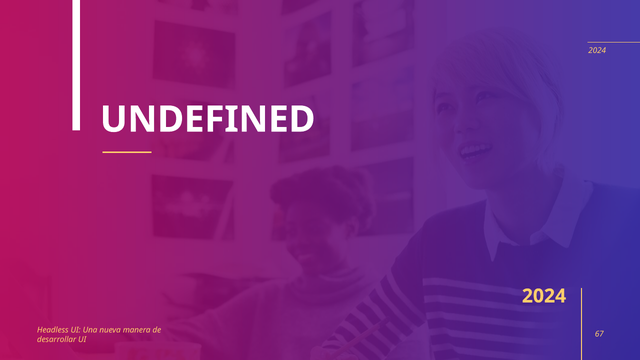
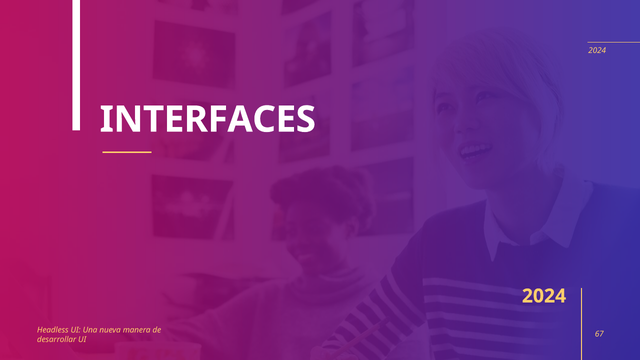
UNDEFINED: UNDEFINED -> INTERFACES (208, 120)
